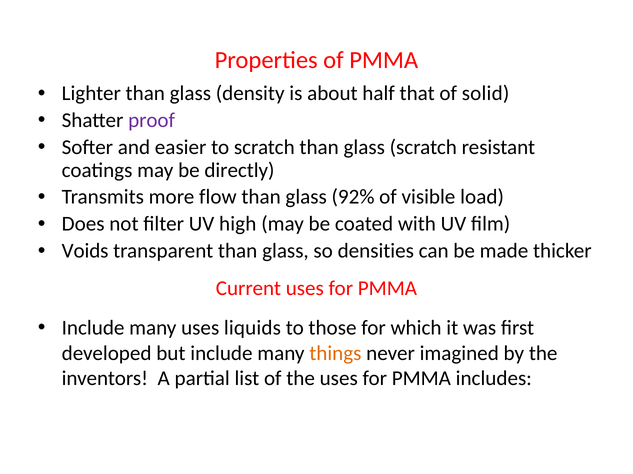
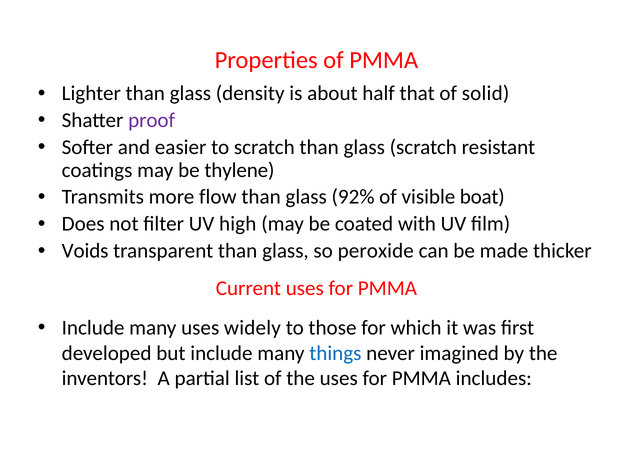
directly: directly -> thylene (239, 170)
load: load -> boat (482, 197)
densities: densities -> peroxide (376, 251)
liquids: liquids -> widely (252, 328)
things colour: orange -> blue (335, 354)
